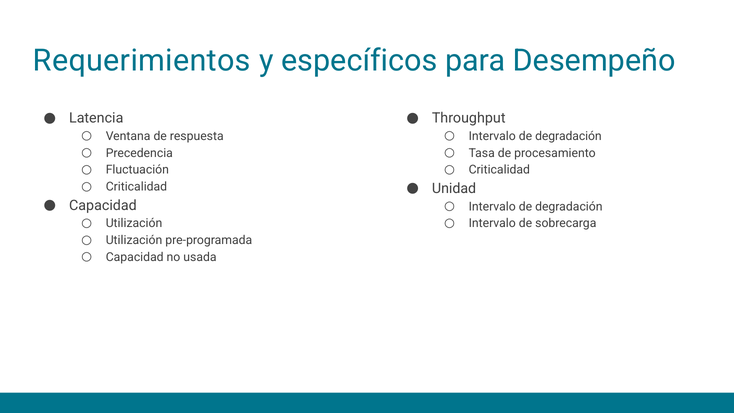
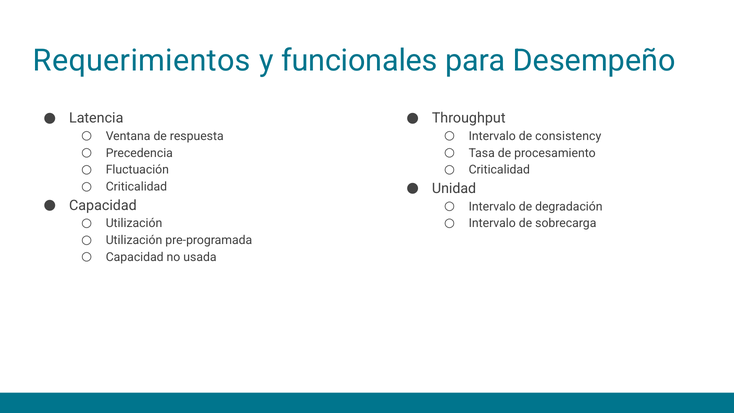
específicos: específicos -> funcionales (359, 61)
degradación: degradación -> consistency (568, 136)
